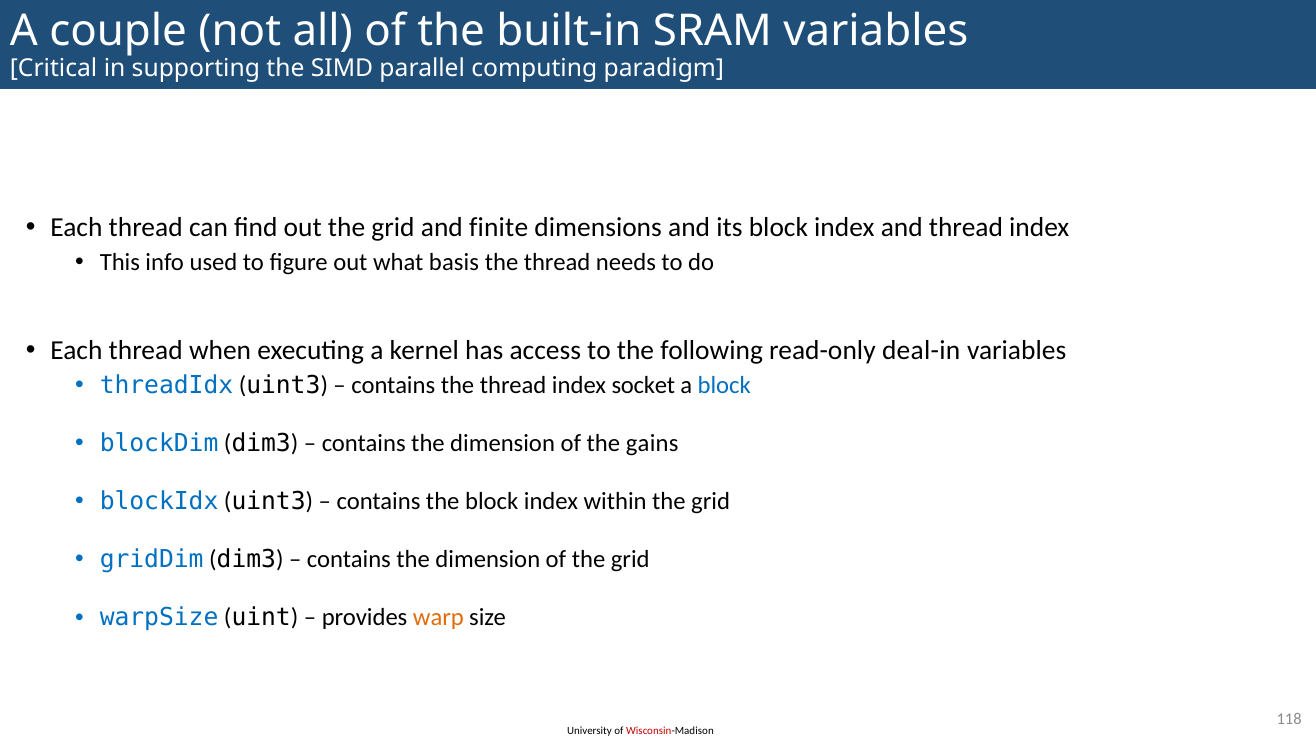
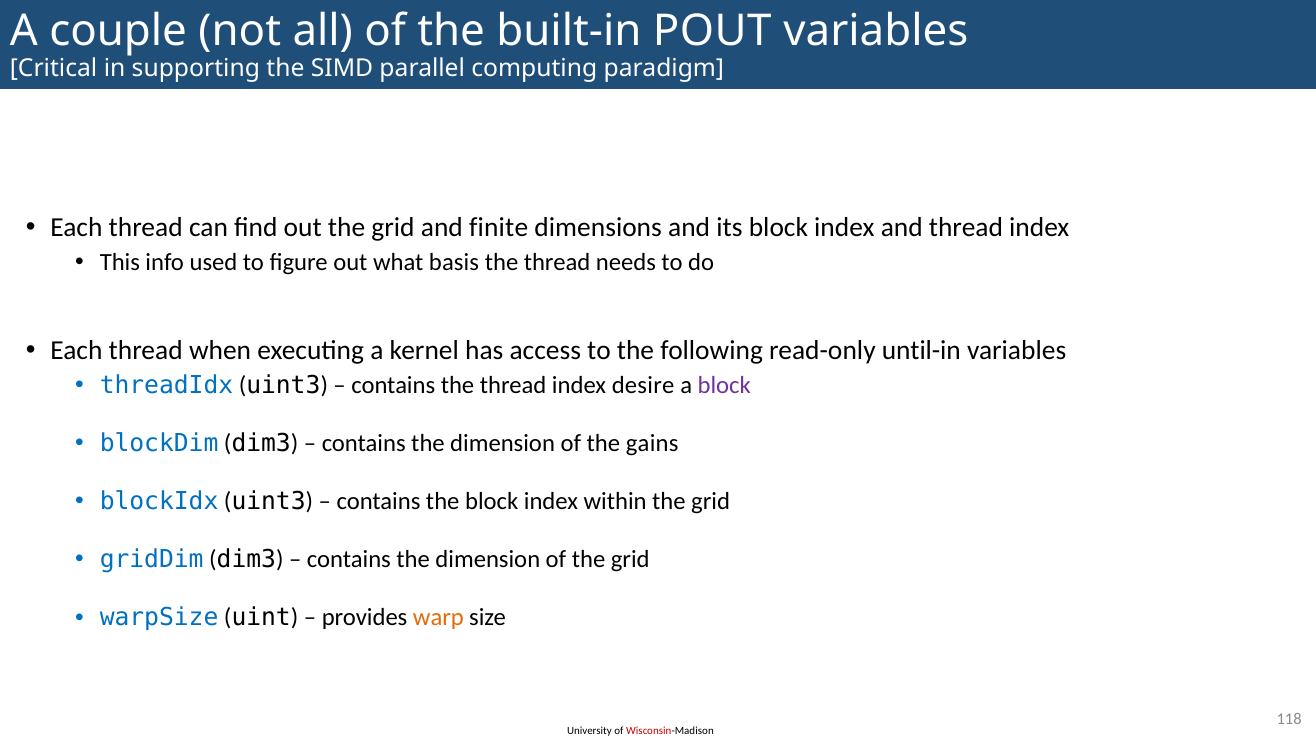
SRAM: SRAM -> POUT (712, 31)
deal-in: deal-in -> until-in (921, 351)
socket: socket -> desire (643, 386)
block colour: blue -> purple (724, 386)
